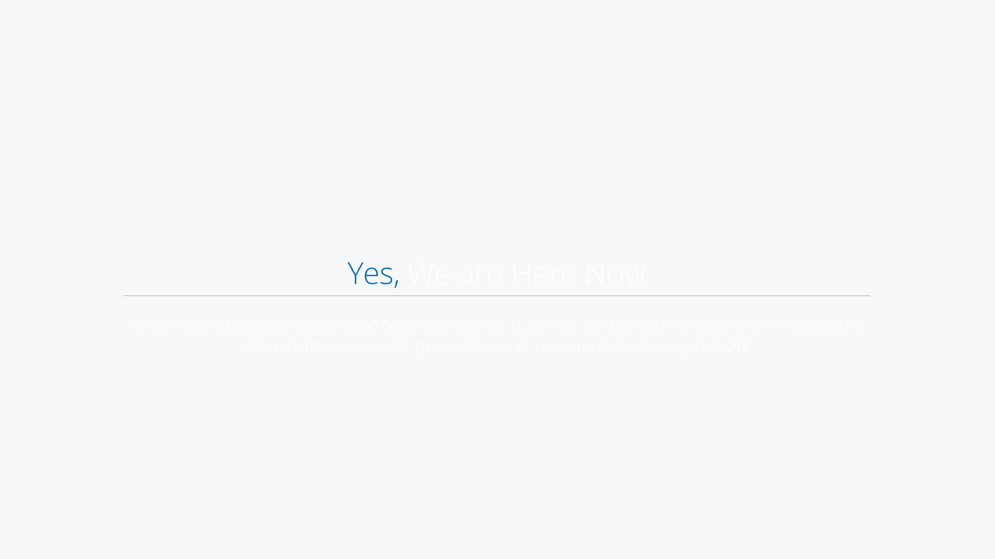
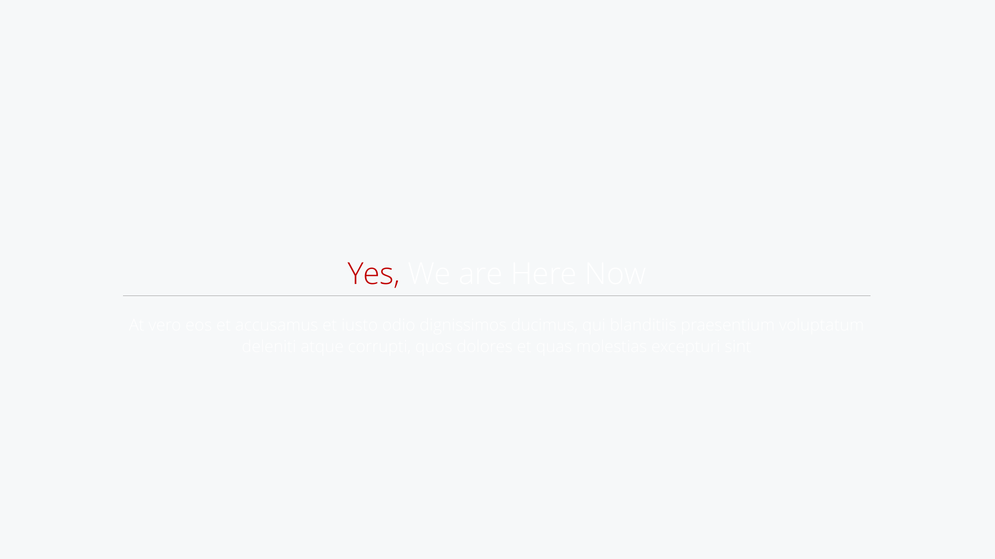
Yes colour: blue -> red (374, 275)
